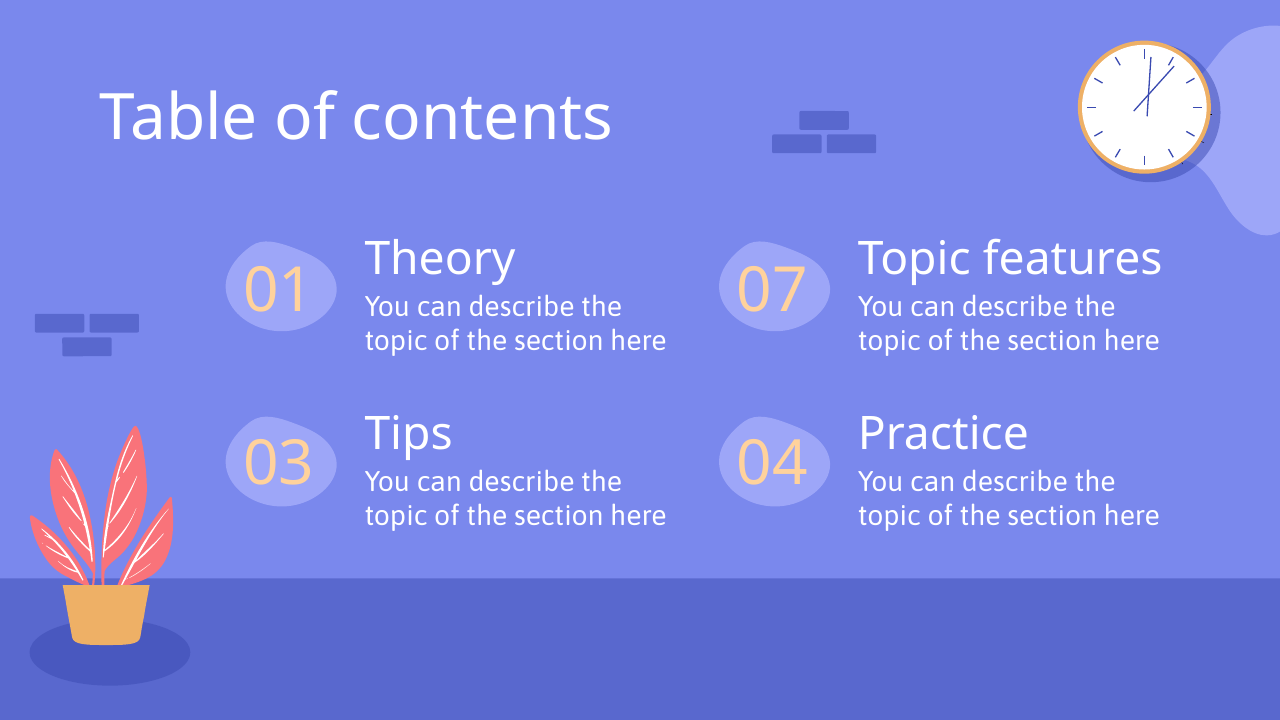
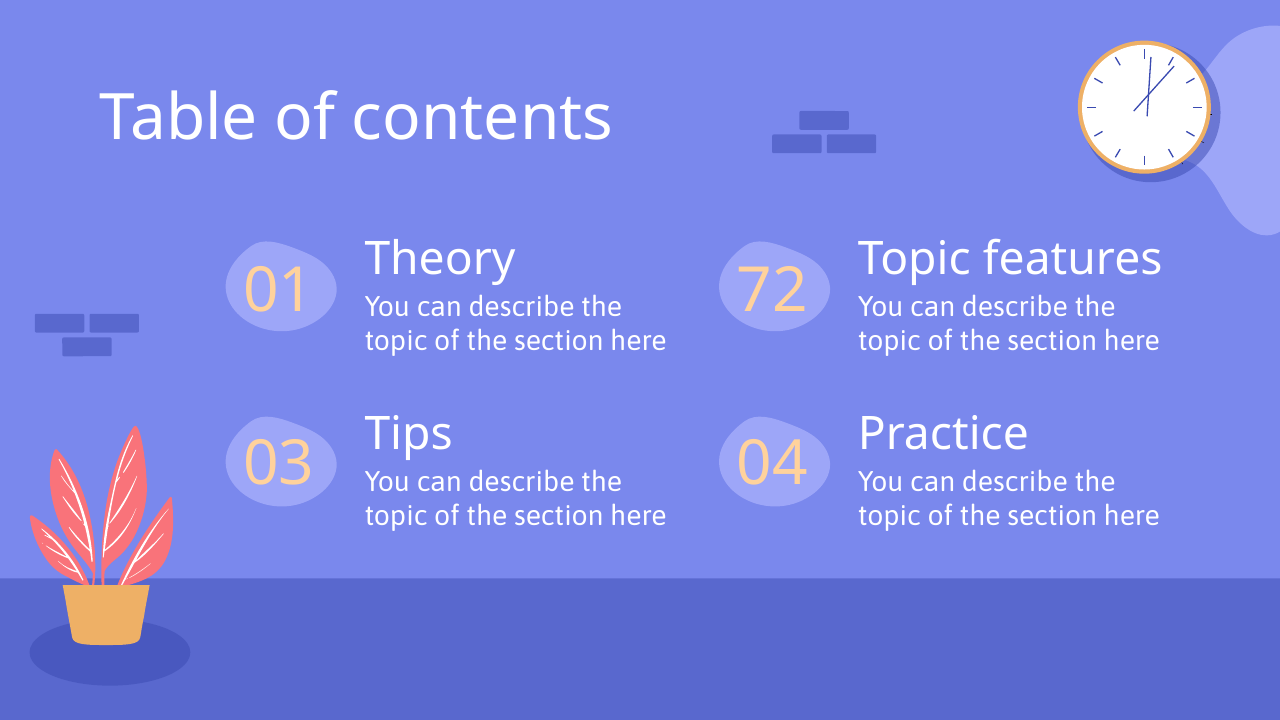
07: 07 -> 72 (772, 291)
